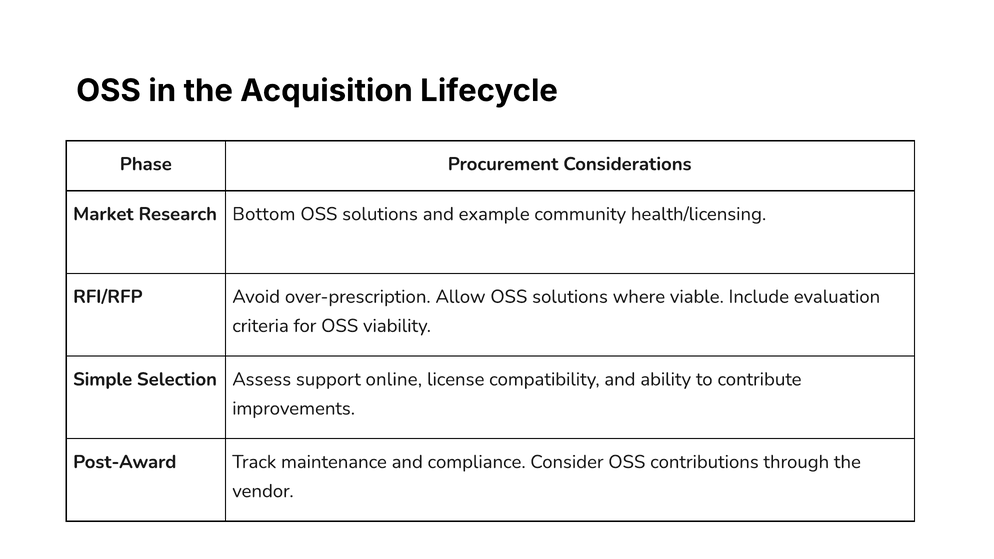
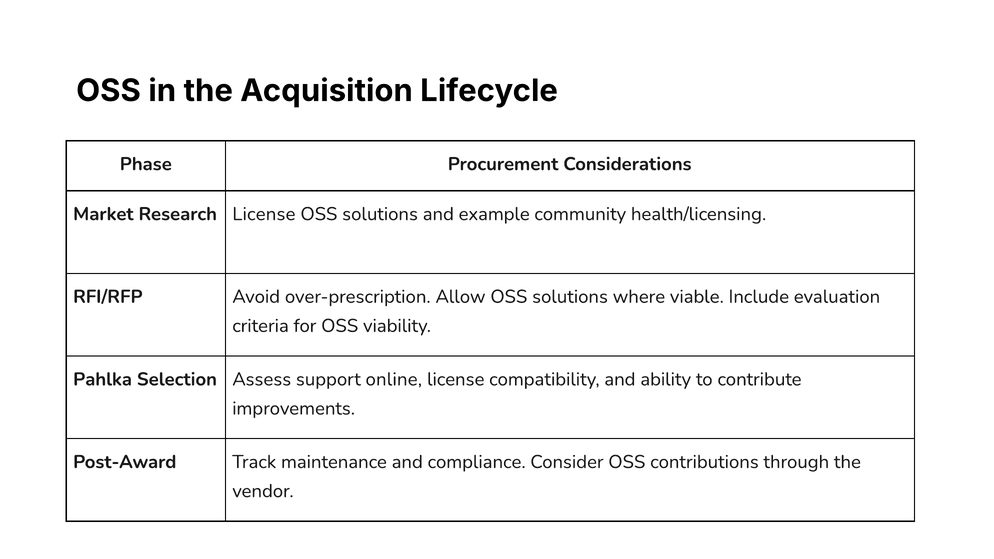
Research Bottom: Bottom -> License (264, 214)
Simple: Simple -> Pahlka (103, 379)
